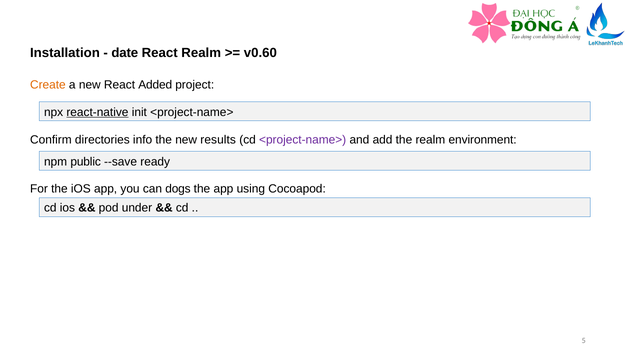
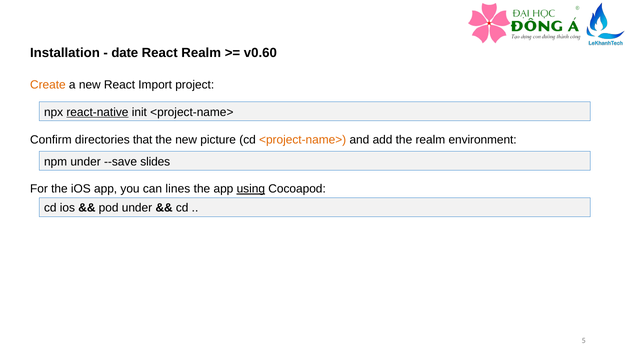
Added: Added -> Import (155, 85)
info: info -> that (143, 140)
results: results -> picture (218, 140)
<project-name> colour: purple -> orange (303, 140)
npm public: public -> under (86, 161)
ready: ready -> slides (155, 161)
dogs: dogs -> lines (178, 189)
using underline: none -> present (251, 189)
